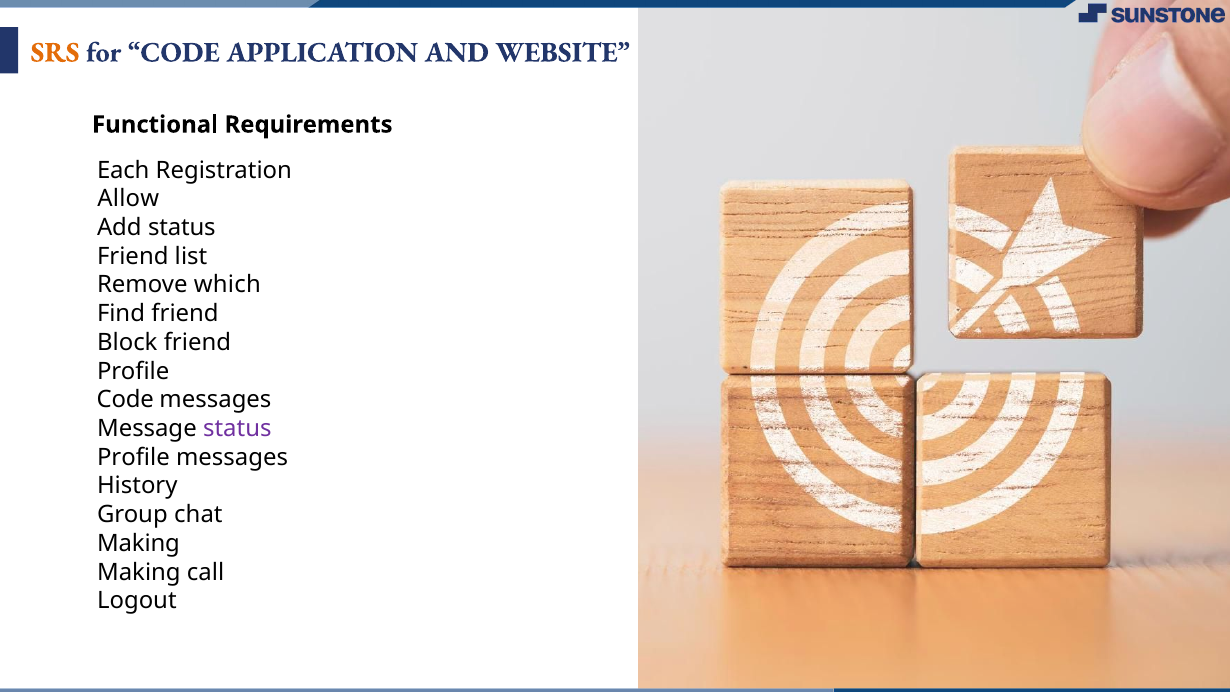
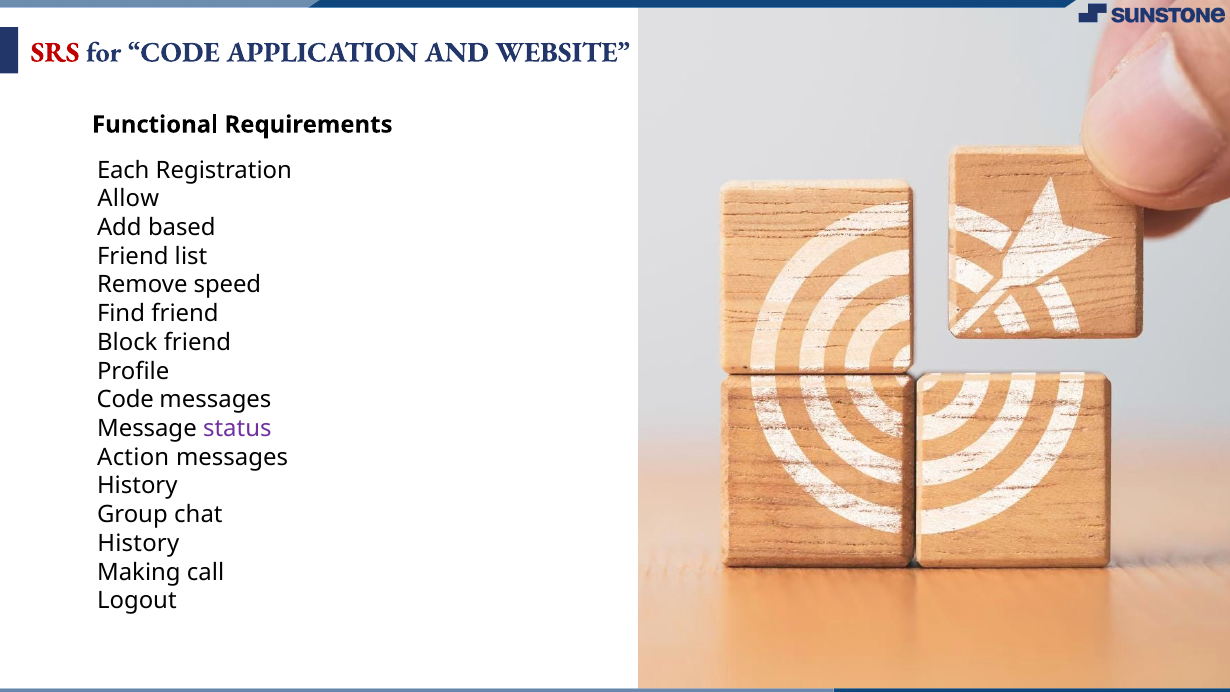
SRS colour: orange -> red (55, 52)
Add status: status -> based (182, 228)
which: which -> speed (227, 285)
Profile: Profile -> Action (133, 457)
Making: Making -> History (138, 543)
